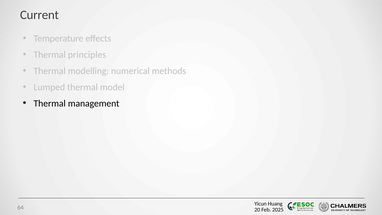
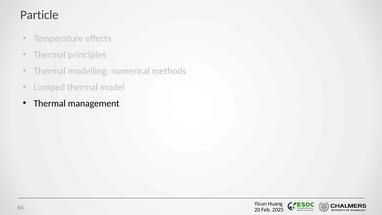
Current: Current -> Particle (39, 15)
